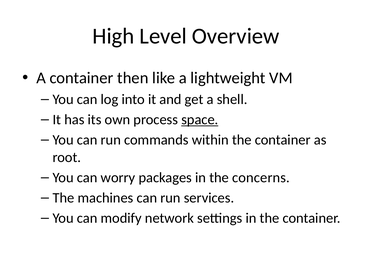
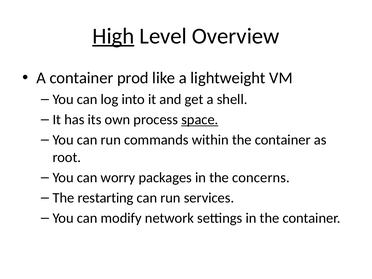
High underline: none -> present (113, 36)
then: then -> prod (133, 78)
machines: machines -> restarting (106, 198)
